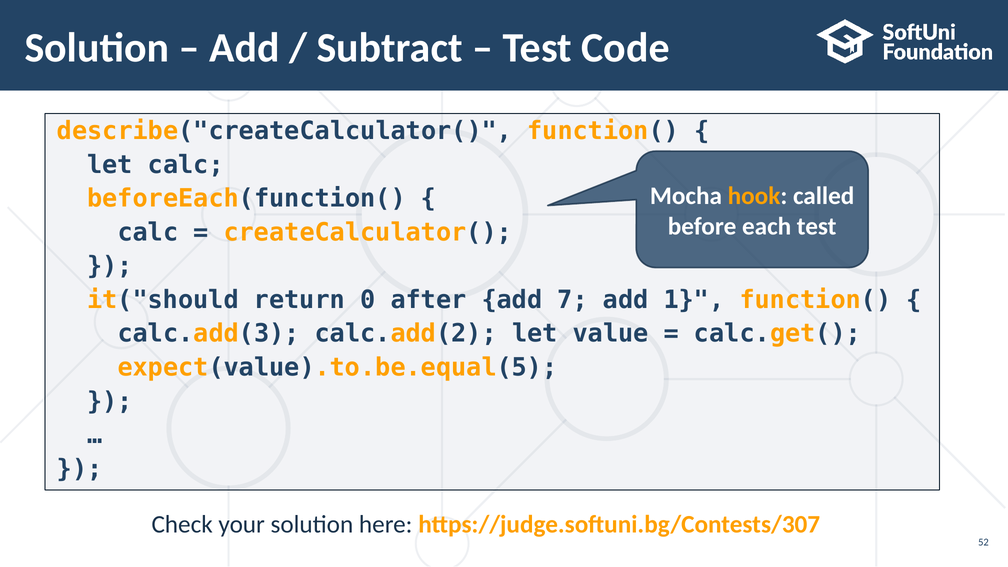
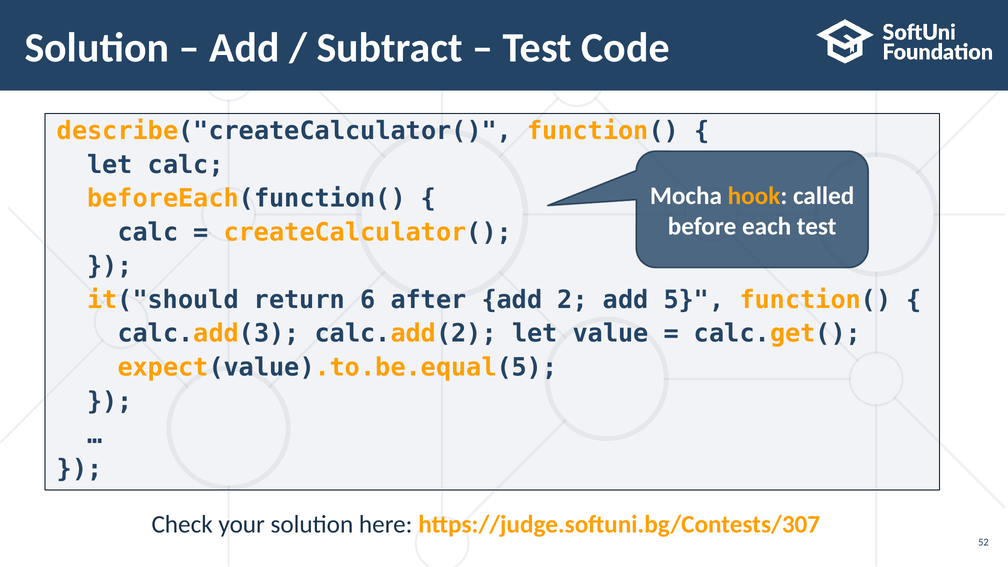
0: 0 -> 6 (368, 300)
7: 7 -> 2 (573, 300)
1: 1 -> 5 (694, 300)
